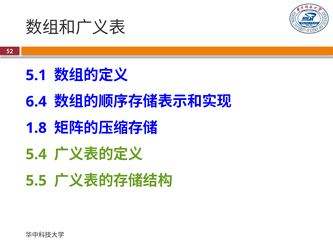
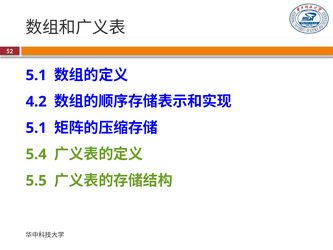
6.4: 6.4 -> 4.2 (36, 102)
1.8: 1.8 -> 5.1 (36, 128)
